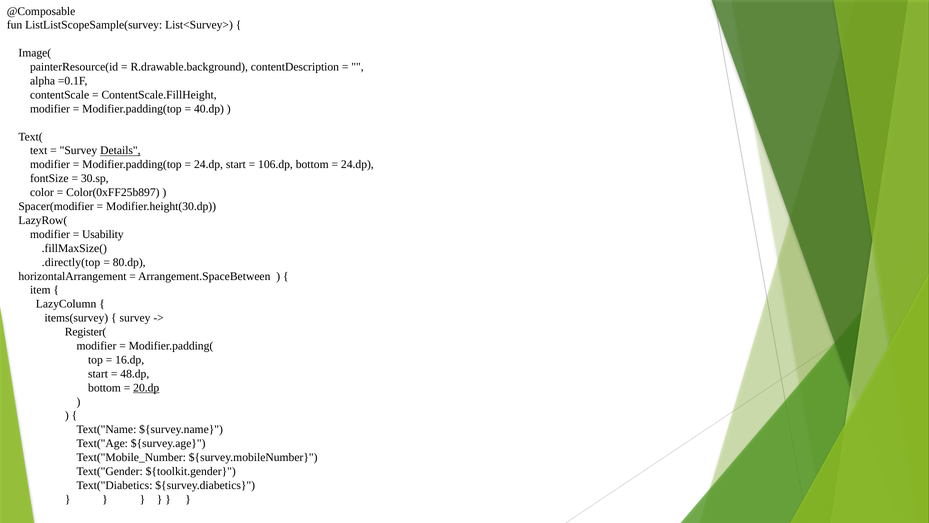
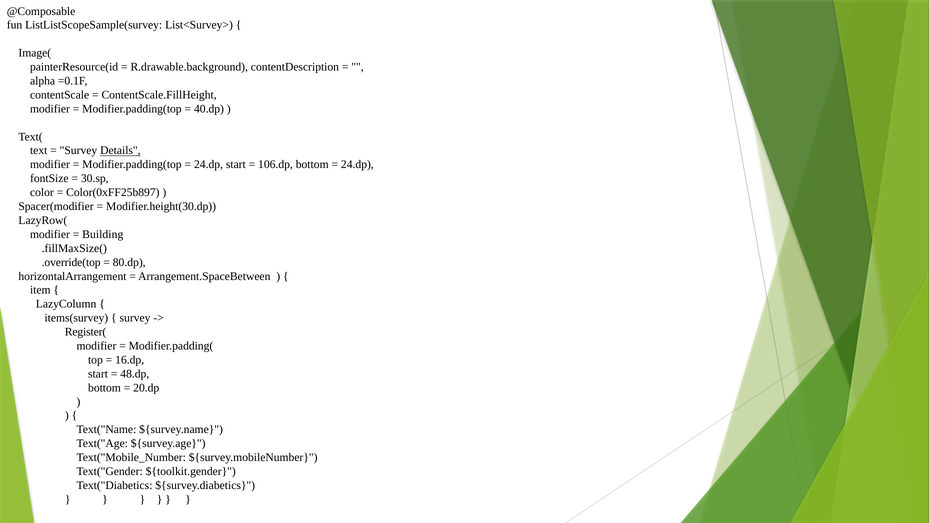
Usability: Usability -> Building (103, 234)
.directly(top: .directly(top -> .override(top (71, 262)
20.dp underline: present -> none (146, 387)
